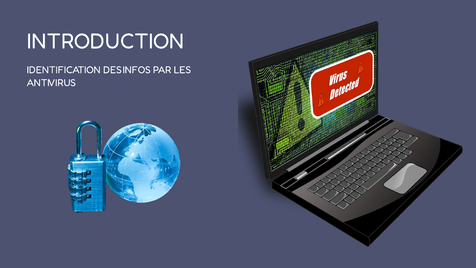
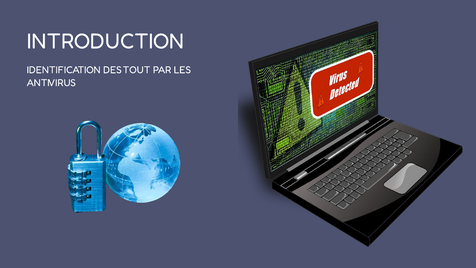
INFOS: INFOS -> TOUT (137, 70)
